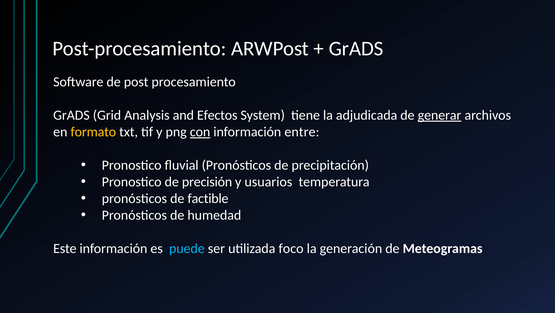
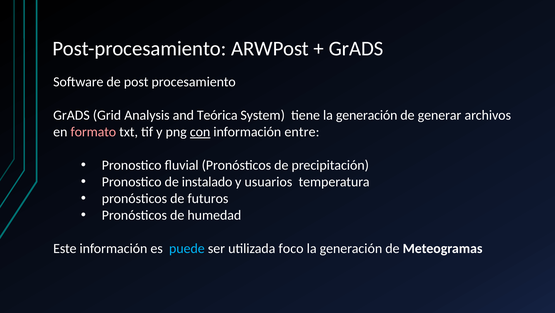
Efectos: Efectos -> Teórica (217, 115)
tiene la adjudicada: adjudicada -> generación (367, 115)
generar underline: present -> none (440, 115)
formato colour: yellow -> pink (93, 132)
precisión: precisión -> instalado (207, 182)
factible: factible -> futuros (208, 198)
